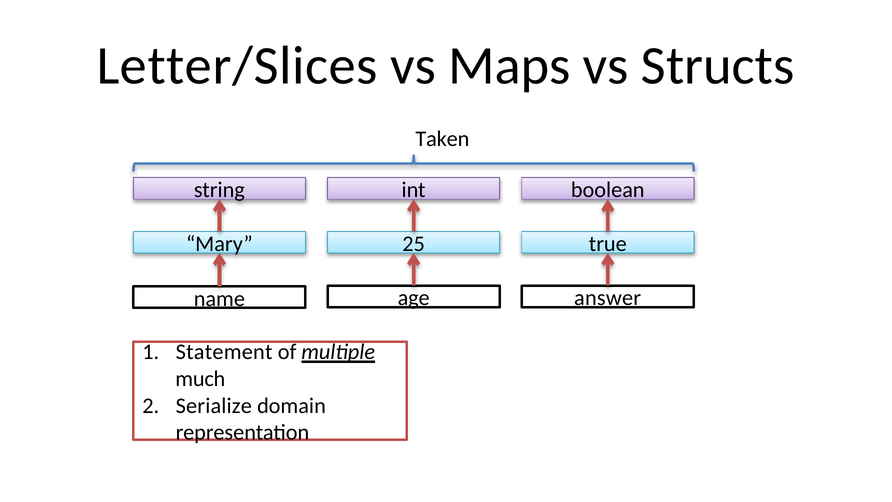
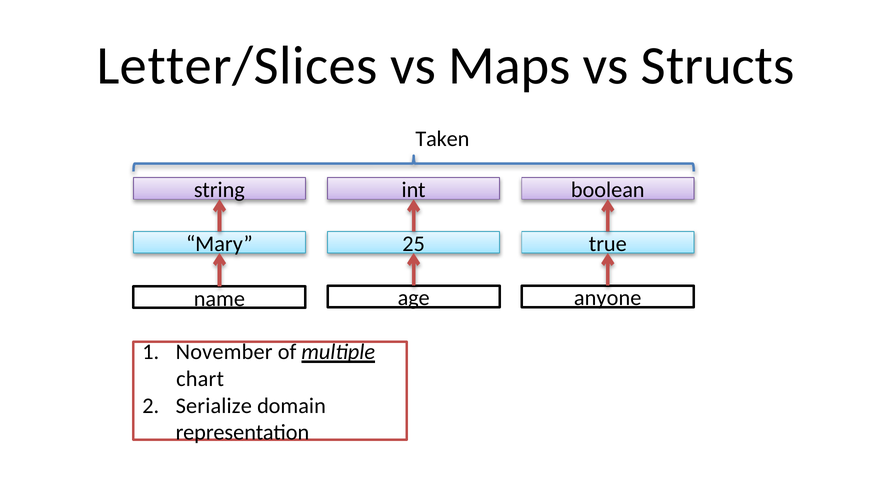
answer: answer -> anyone (608, 298)
Statement: Statement -> November (224, 352)
much: much -> chart (200, 379)
